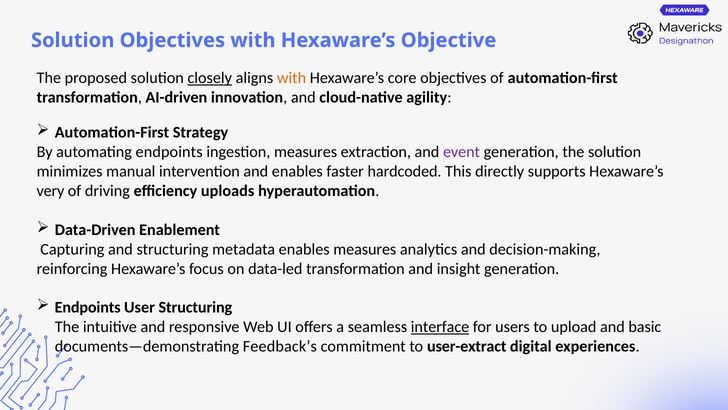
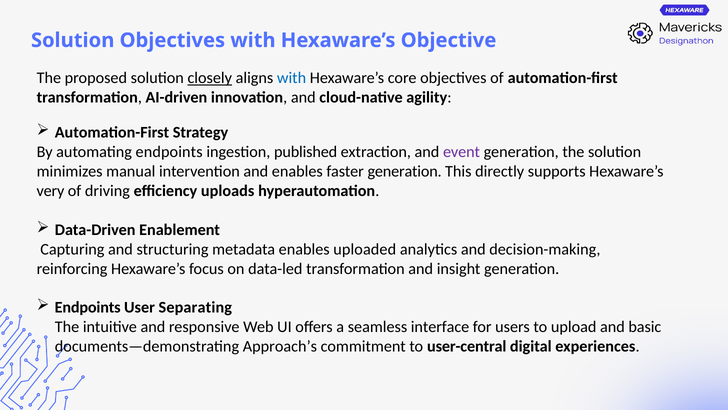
with colour: orange -> blue (292, 78)
ingestion measures: measures -> published (306, 152)
faster hardcoded: hardcoded -> generation (405, 171)
enables measures: measures -> uploaded (365, 249)
User Structuring: Structuring -> Separating (195, 307)
interface underline: present -> none (440, 327)
Feedback’s: Feedback’s -> Approach’s (280, 346)
user-extract: user-extract -> user-central (467, 346)
